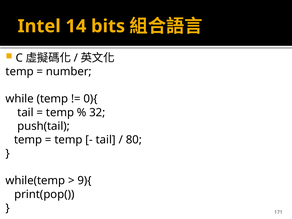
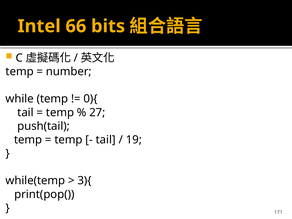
14: 14 -> 66 (76, 26)
32: 32 -> 27 (97, 112)
80: 80 -> 19 (134, 140)
9){: 9){ -> 3){ (85, 181)
